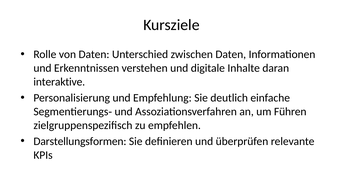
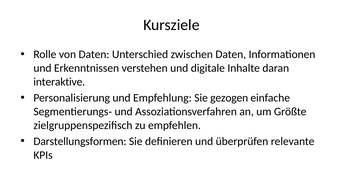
deutlich: deutlich -> gezogen (229, 98)
Führen: Führen -> Größte (290, 112)
